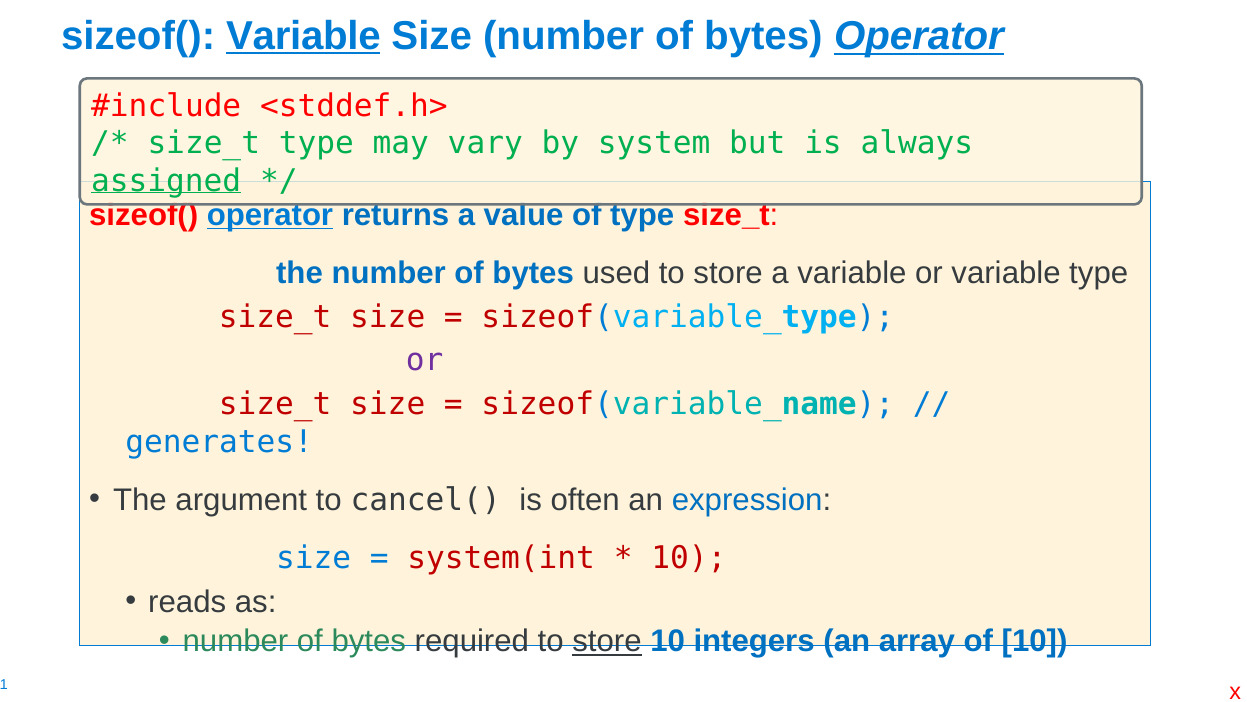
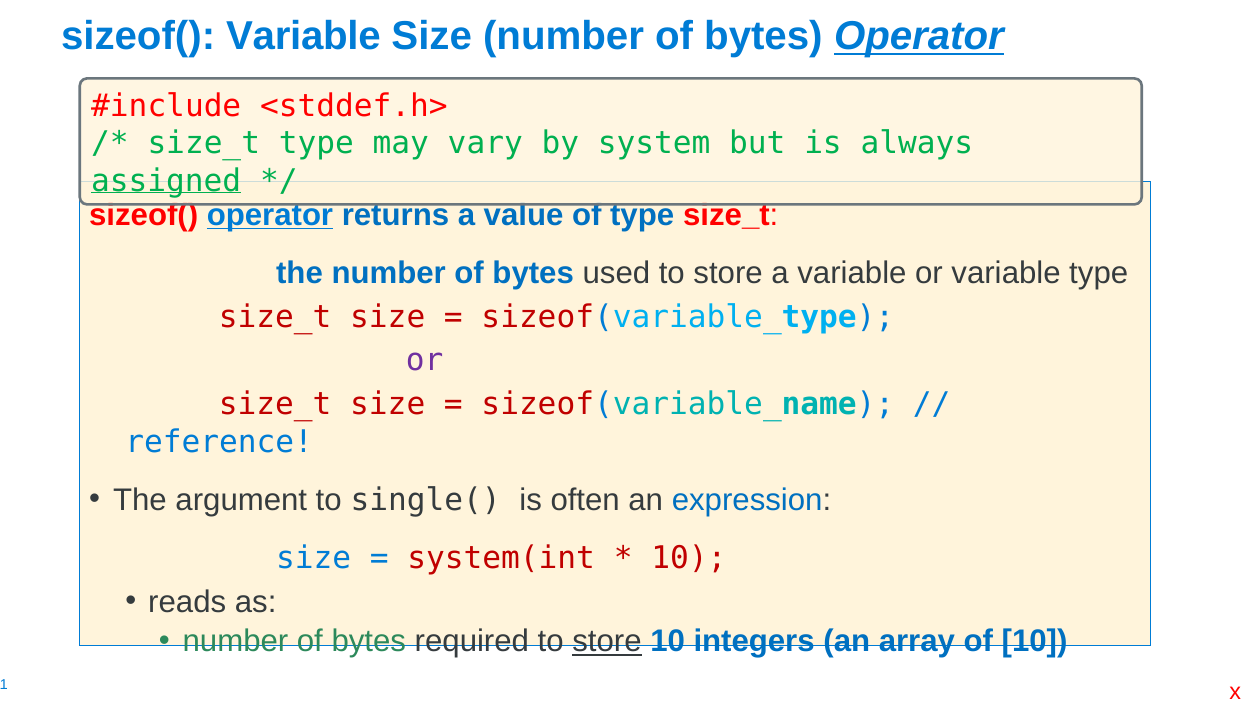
Variable underline: present -> none (303, 36)
generates: generates -> reference (219, 442)
cancel(: cancel( -> single( (426, 500)
